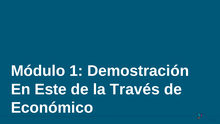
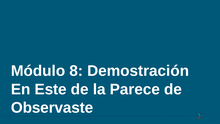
1: 1 -> 8 (76, 71)
Través: Través -> Parece (135, 89)
Económico: Económico -> Observaste (52, 107)
